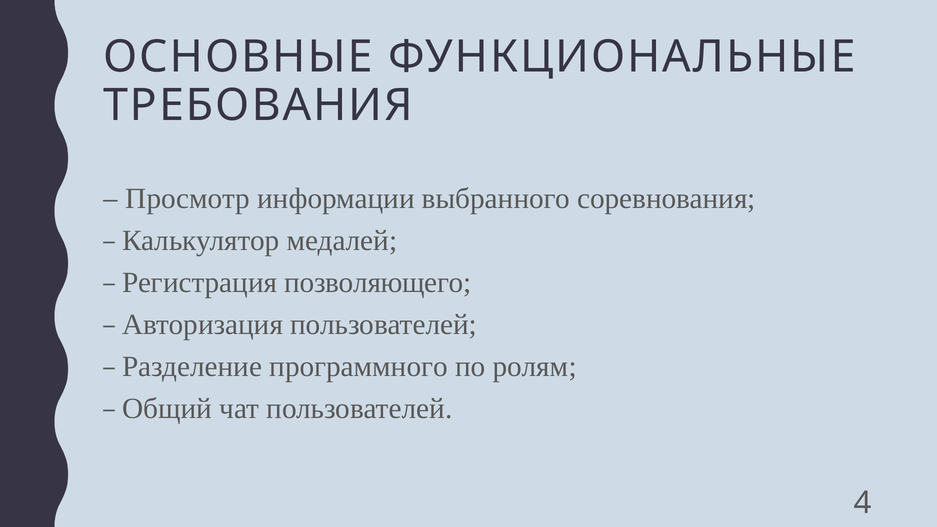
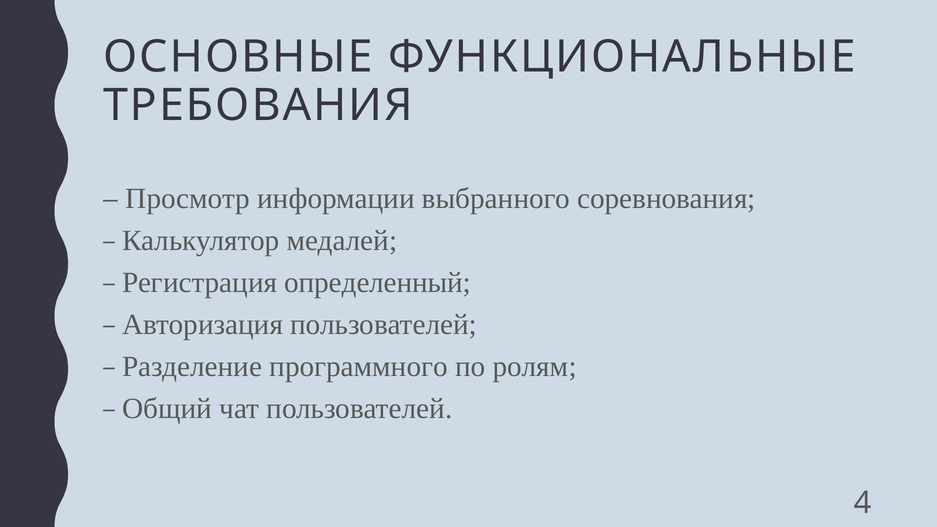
позволяющего: позволяющего -> определенный (378, 283)
